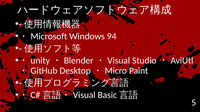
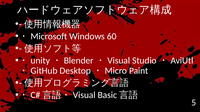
94: 94 -> 60 (112, 36)
